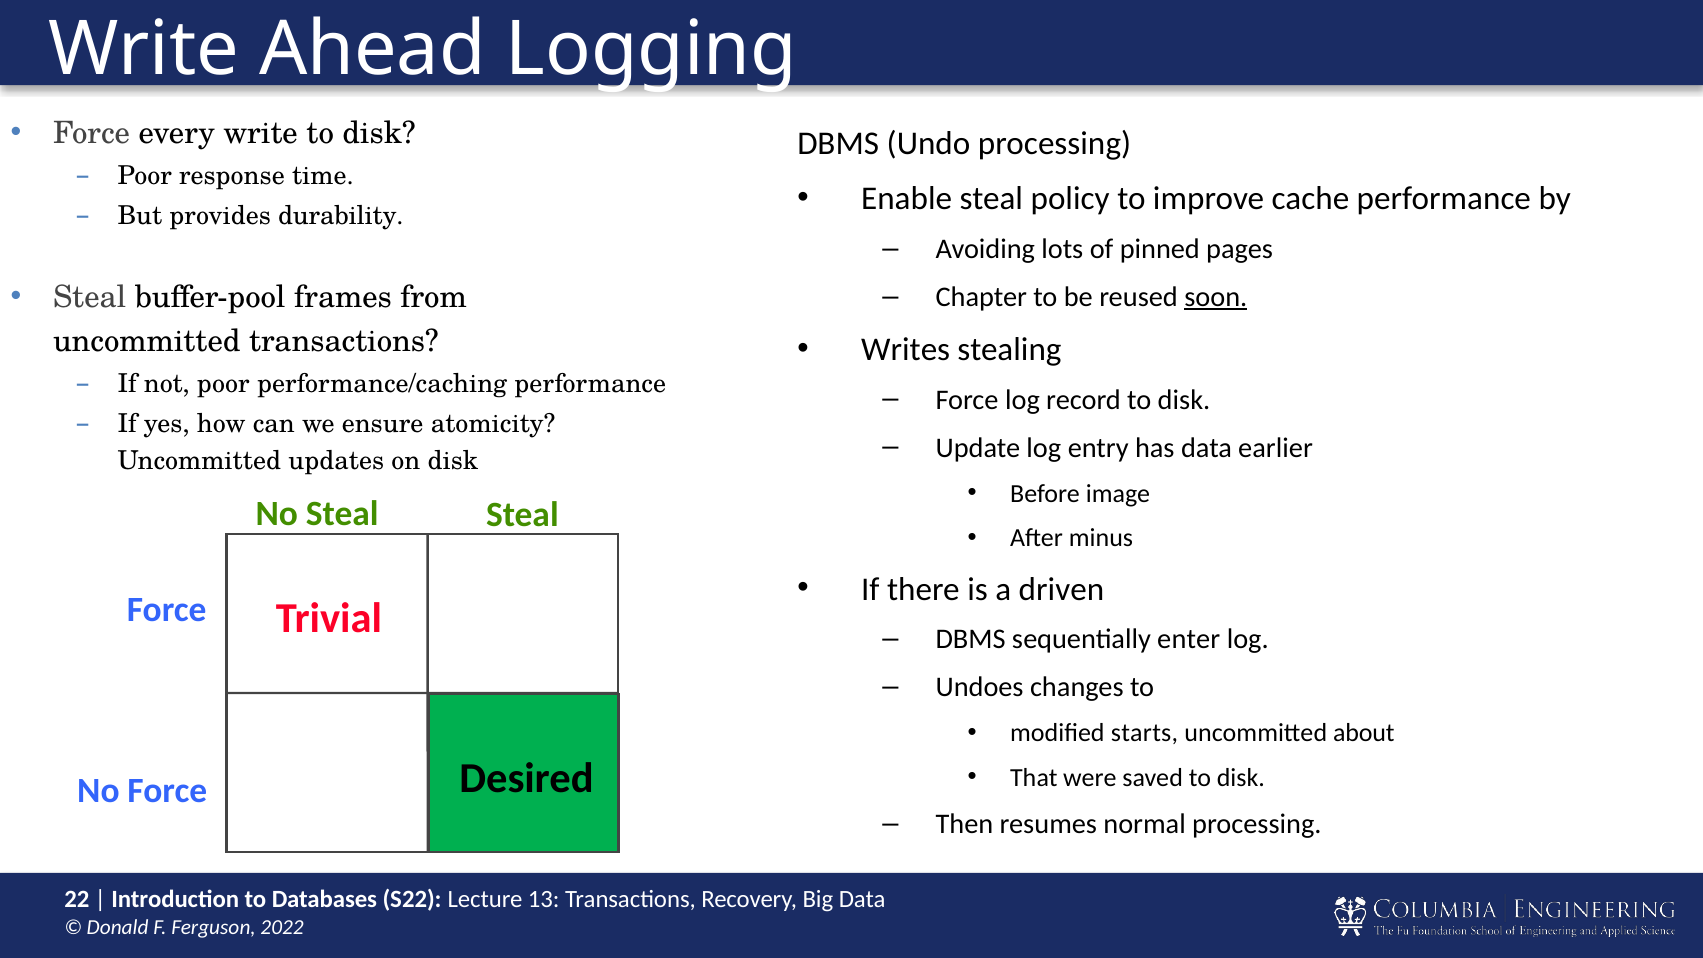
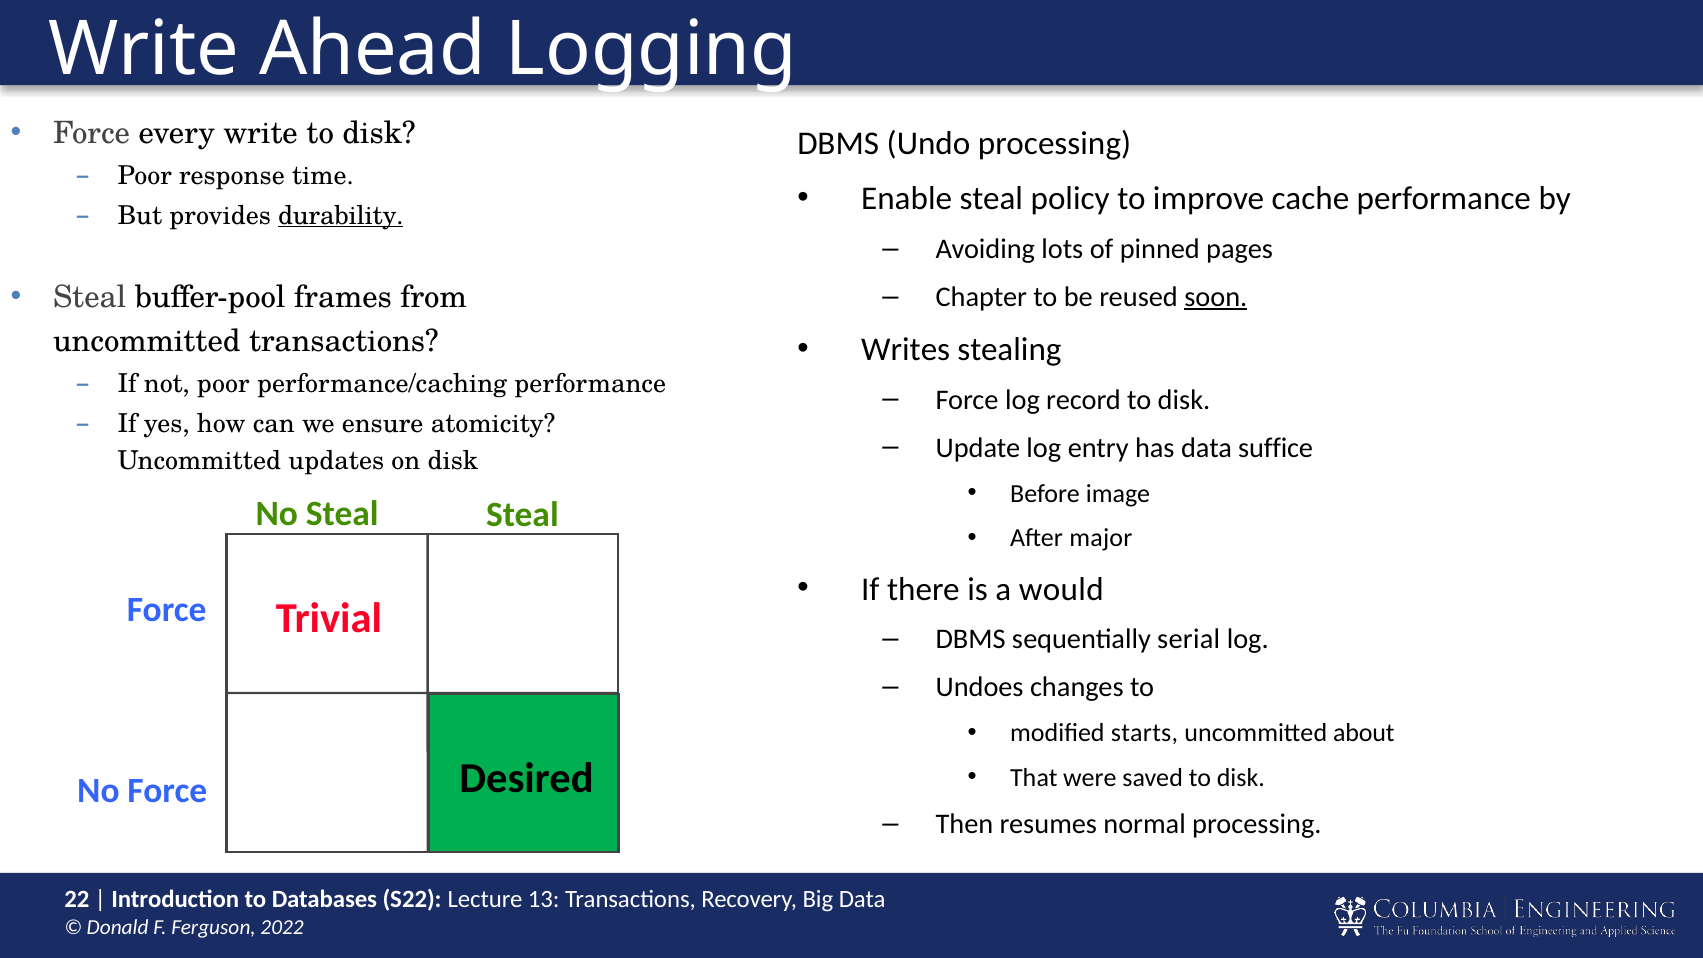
durability underline: none -> present (341, 215)
earlier: earlier -> suffice (1276, 448)
minus: minus -> major (1101, 538)
driven: driven -> would (1061, 589)
enter: enter -> serial (1189, 640)
